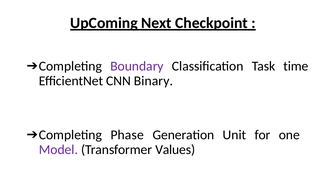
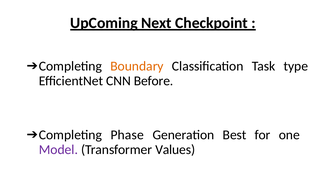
Boundary colour: purple -> orange (137, 66)
time: time -> type (296, 66)
Binary: Binary -> Before (154, 81)
Unit: Unit -> Best (235, 135)
